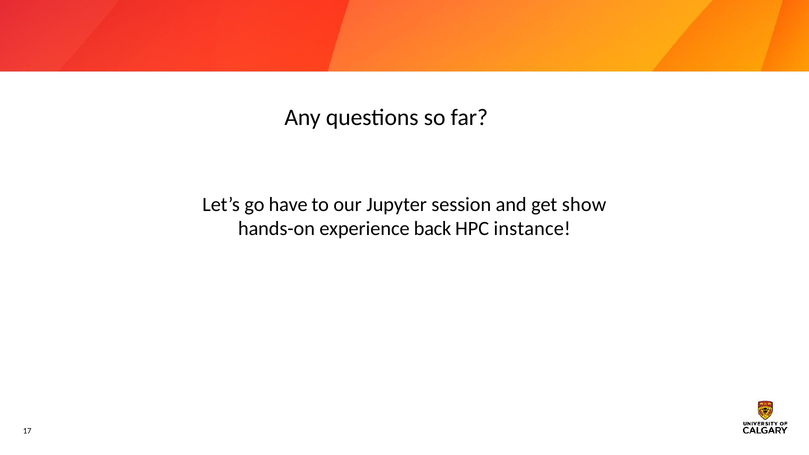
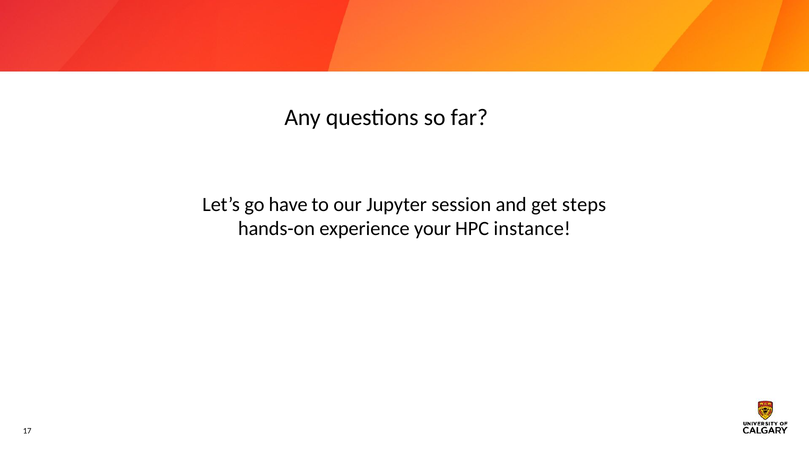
show: show -> steps (584, 204)
back: back -> your (433, 229)
